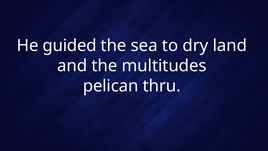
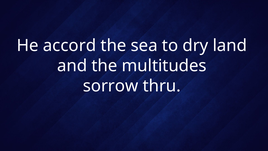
guided: guided -> accord (69, 46)
pelican: pelican -> sorrow (111, 86)
